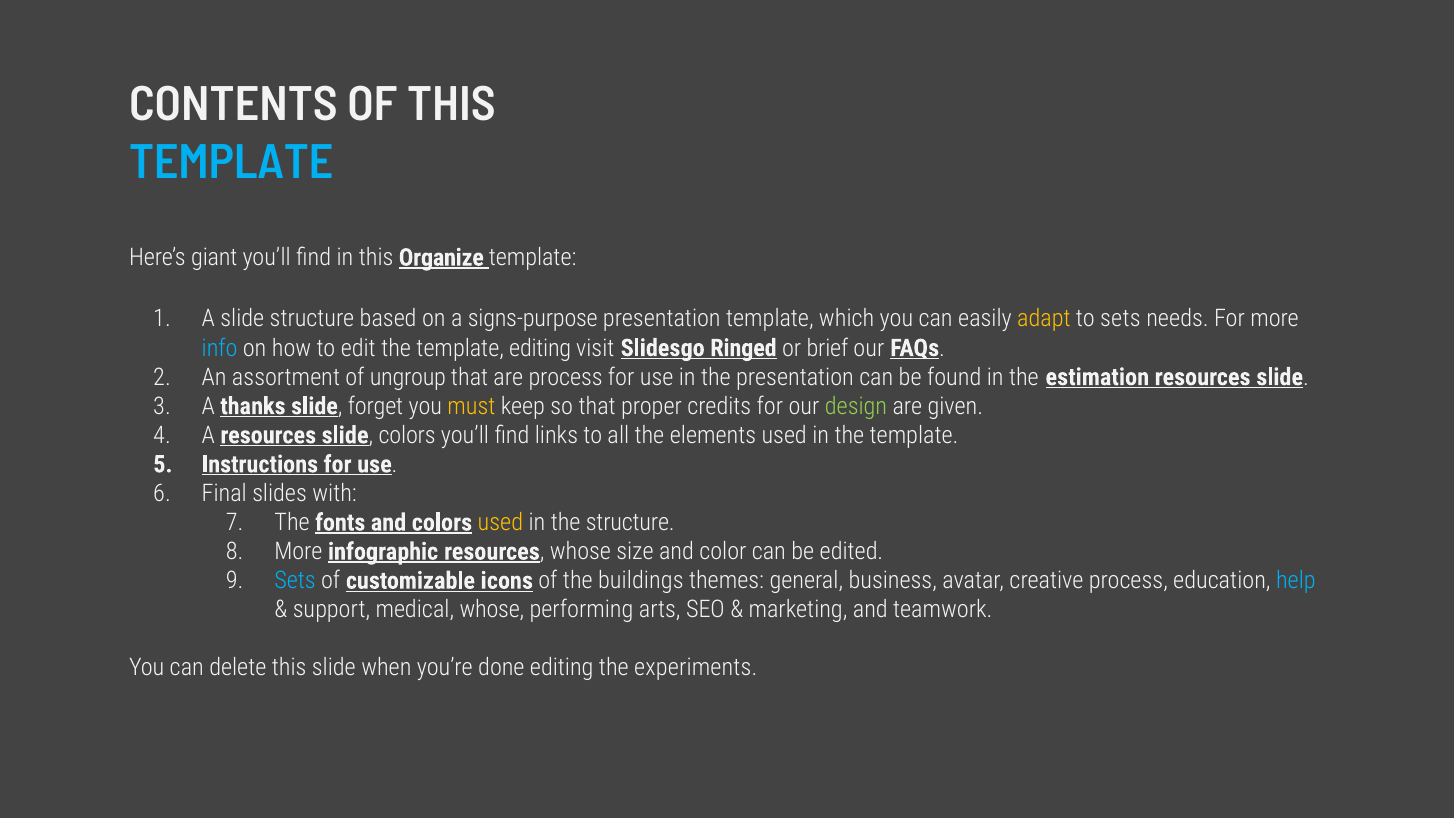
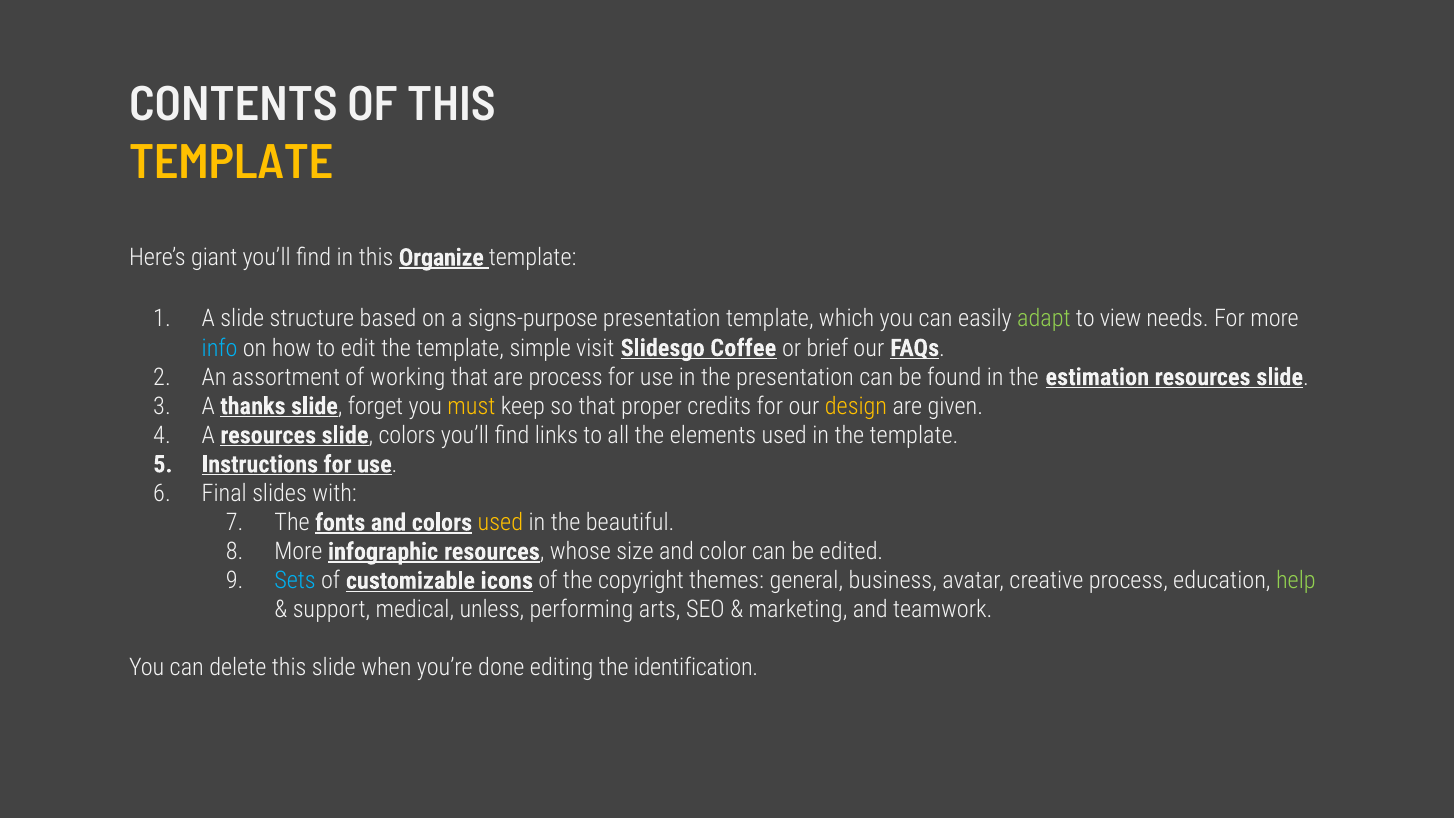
TEMPLATE colour: light blue -> yellow (231, 162)
adapt colour: yellow -> light green (1044, 319)
to sets: sets -> view (1121, 319)
template editing: editing -> simple (540, 348)
Ringed: Ringed -> Coffee (743, 348)
ungroup: ungroup -> working (408, 377)
design colour: light green -> yellow (856, 406)
the structure: structure -> beautiful (630, 522)
buildings: buildings -> copyright (641, 581)
help colour: light blue -> light green (1296, 581)
medical whose: whose -> unless (492, 610)
experiments: experiments -> identification (696, 668)
